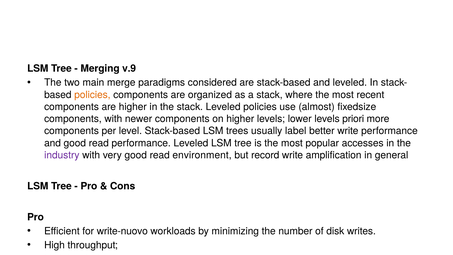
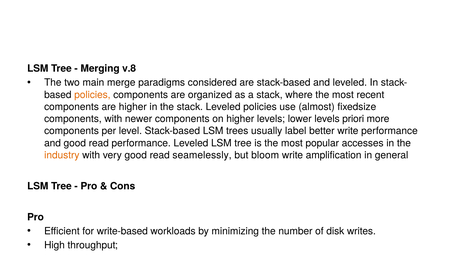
v.9: v.9 -> v.8 (129, 68)
industry colour: purple -> orange (62, 155)
environment: environment -> seamelessly (202, 155)
but record: record -> bloom (265, 155)
write-nuovo: write-nuovo -> write-based (122, 231)
